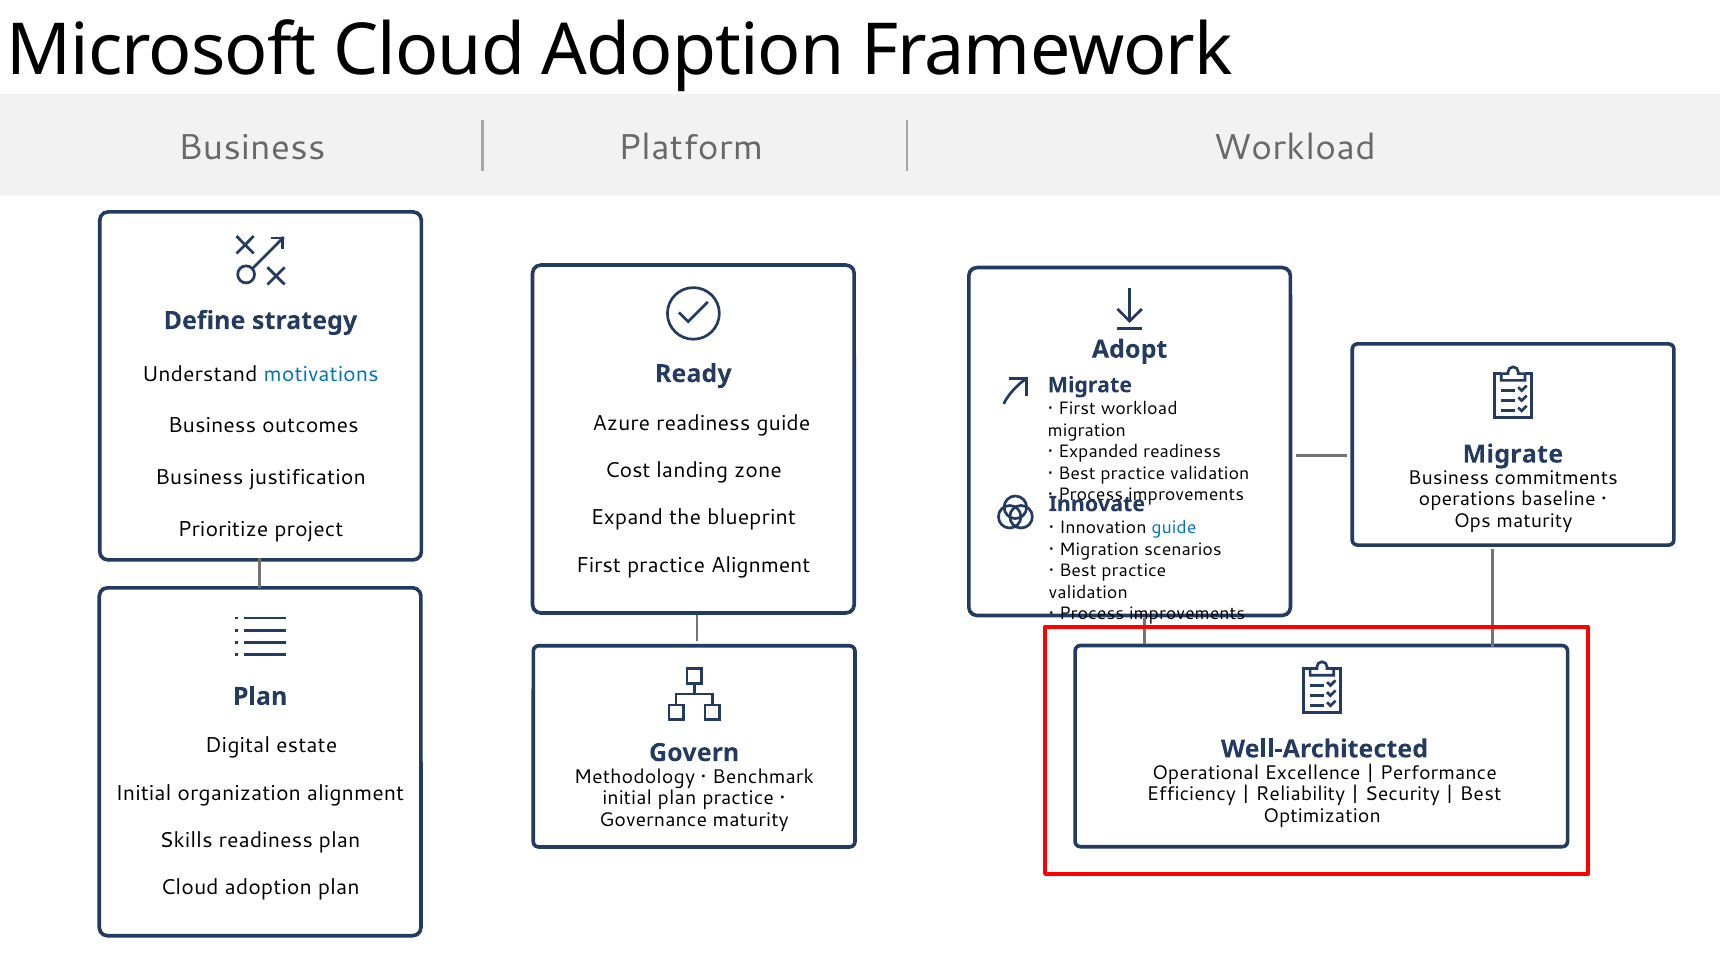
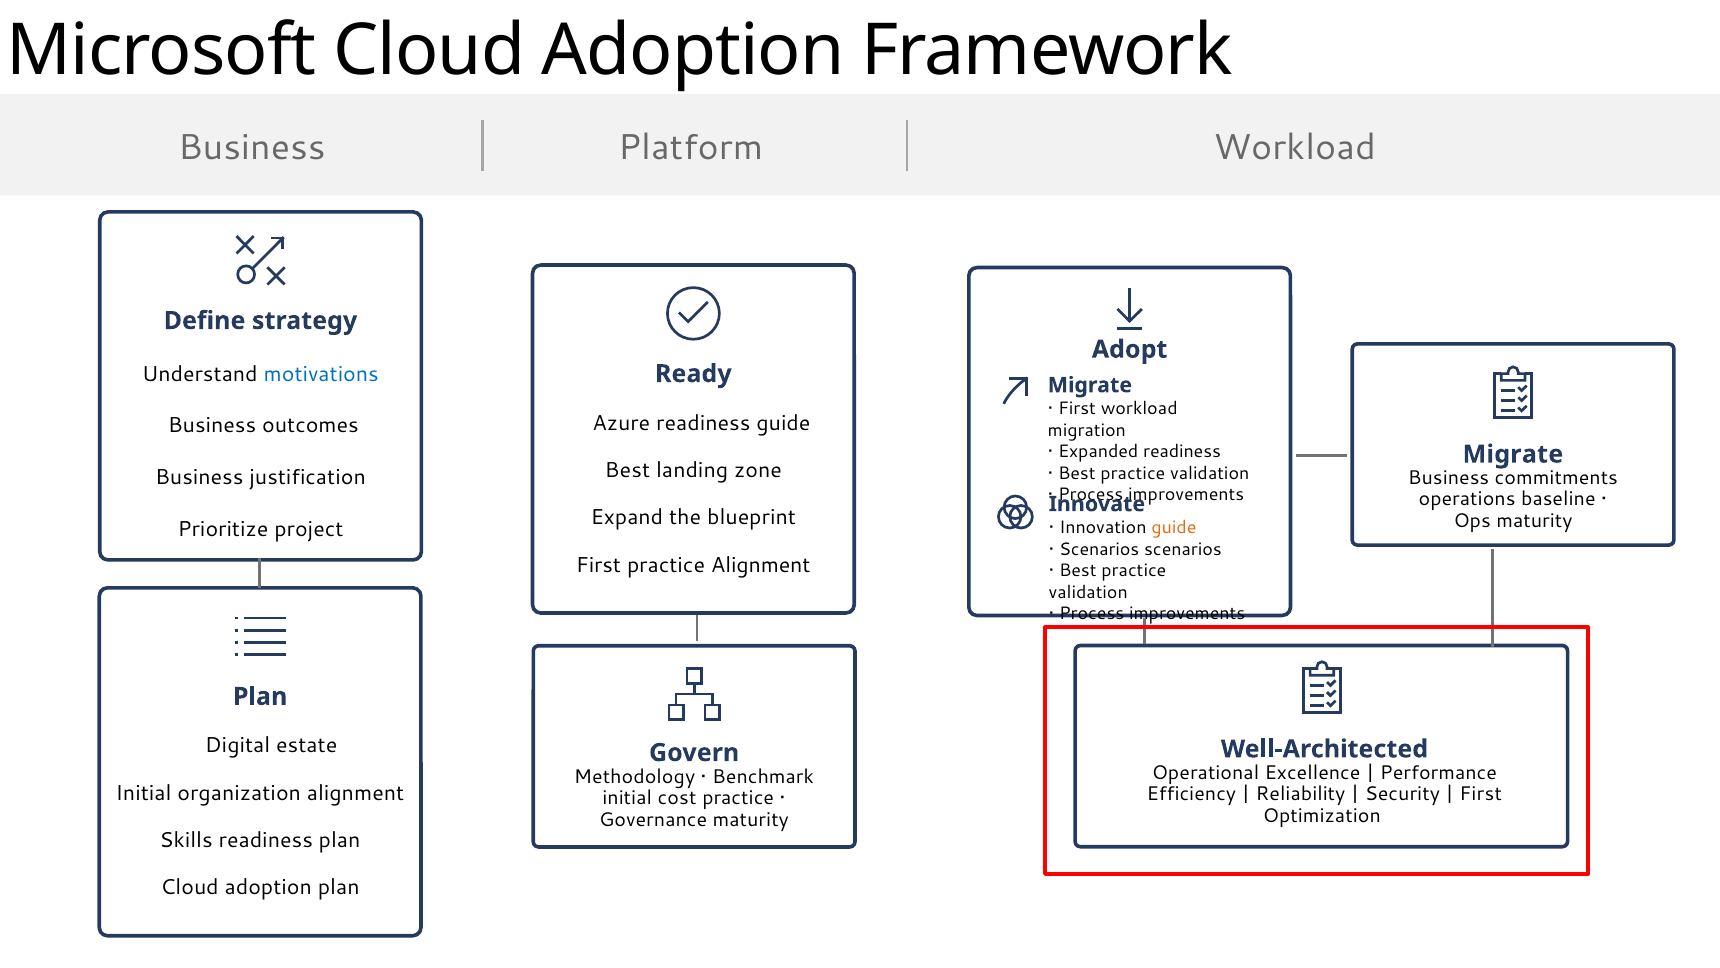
Cost: Cost -> Best (627, 470)
guide colour: blue -> orange (1174, 527)
Migration: Migration -> Scenarios (1099, 549)
Best: Best -> First (1481, 794)
initial plan: plan -> cost (677, 798)
